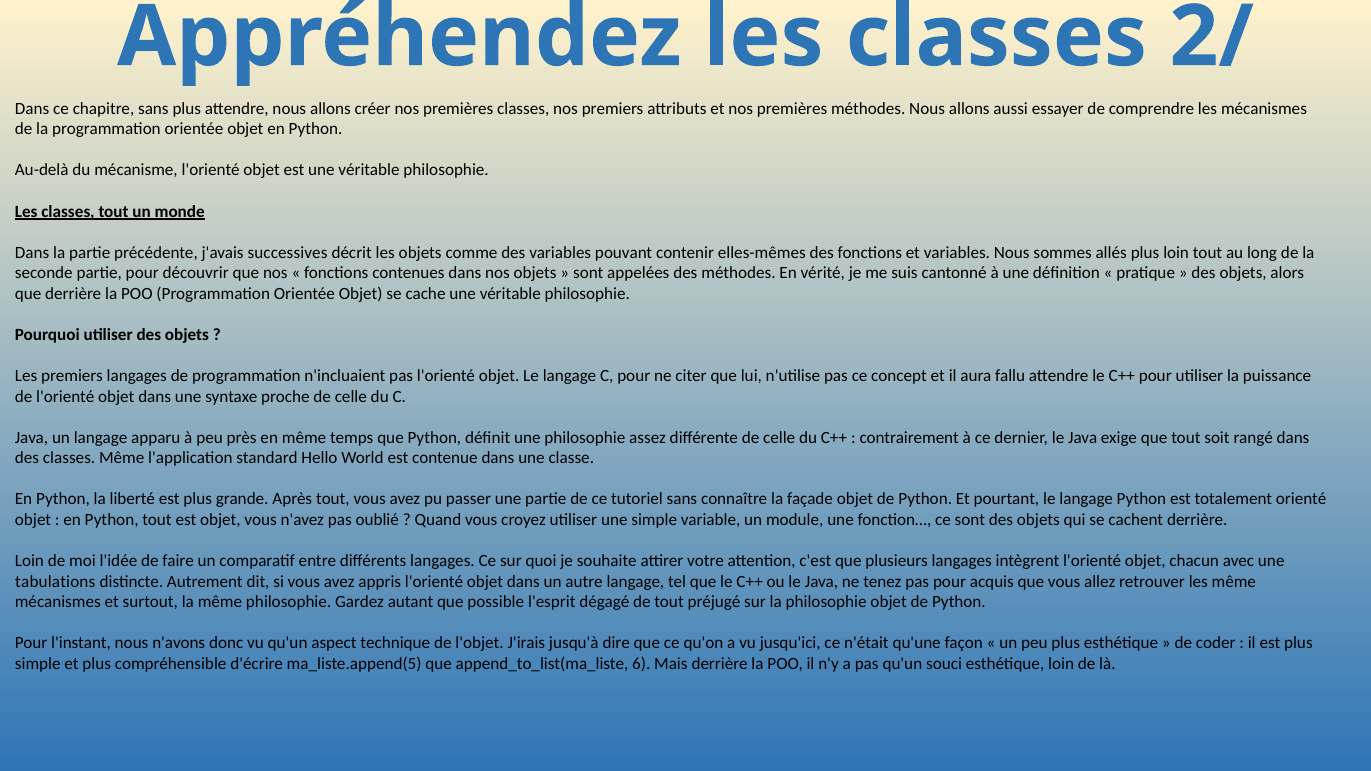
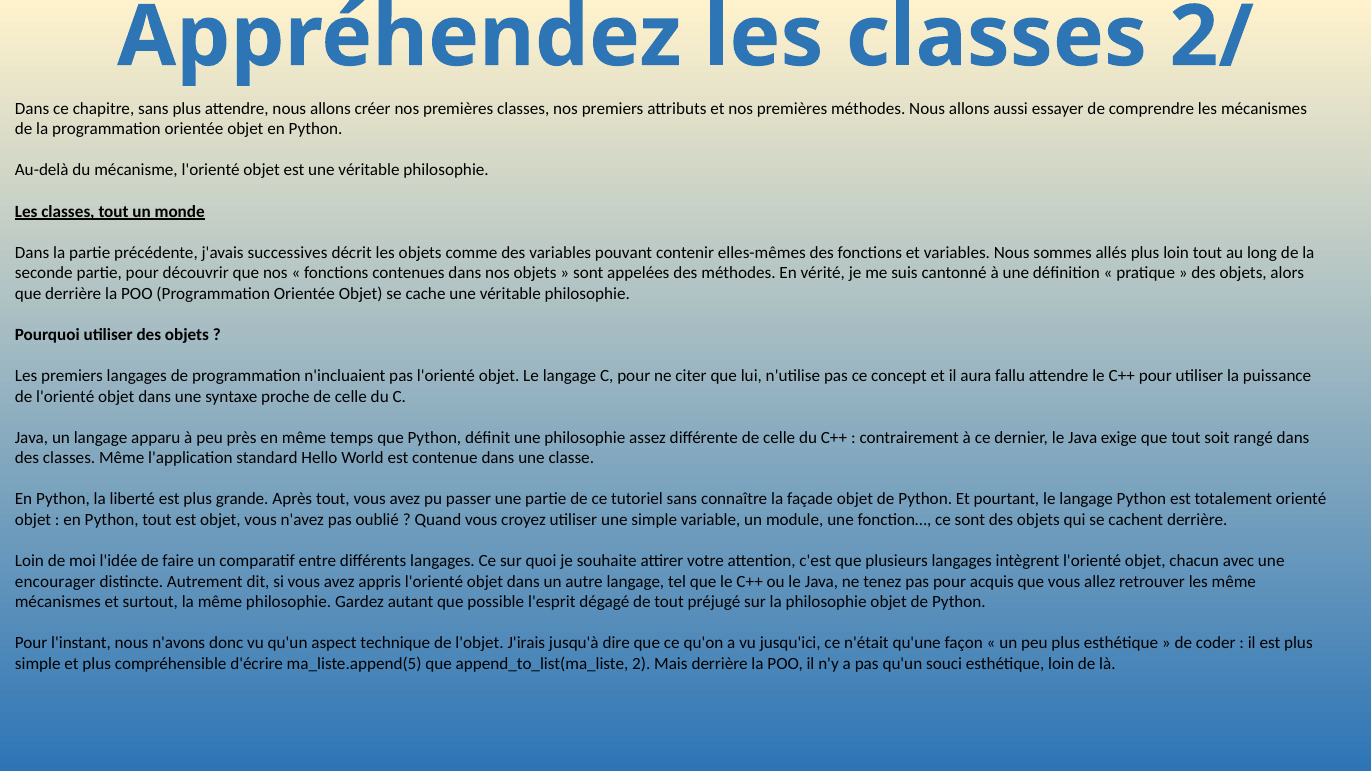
tabulations: tabulations -> encourager (55, 582)
6: 6 -> 2 (641, 664)
